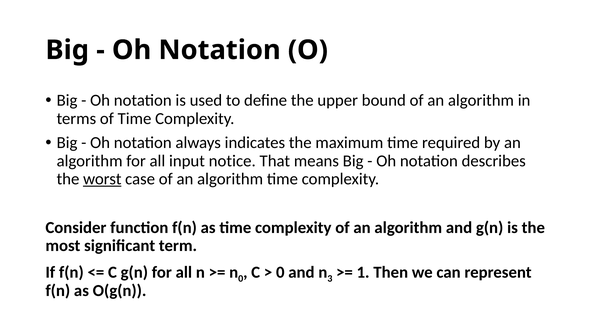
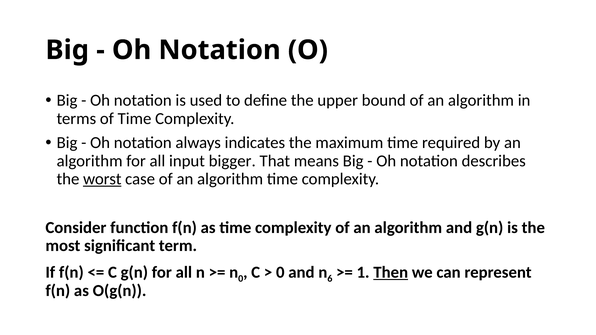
notice: notice -> bigger (232, 161)
3: 3 -> 6 (330, 279)
Then underline: none -> present (391, 272)
